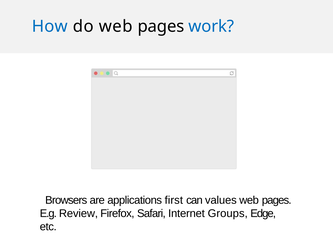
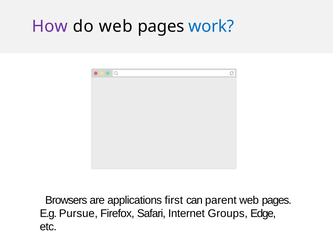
How colour: blue -> purple (50, 26)
values: values -> parent (221, 200)
Review: Review -> Pursue (78, 213)
